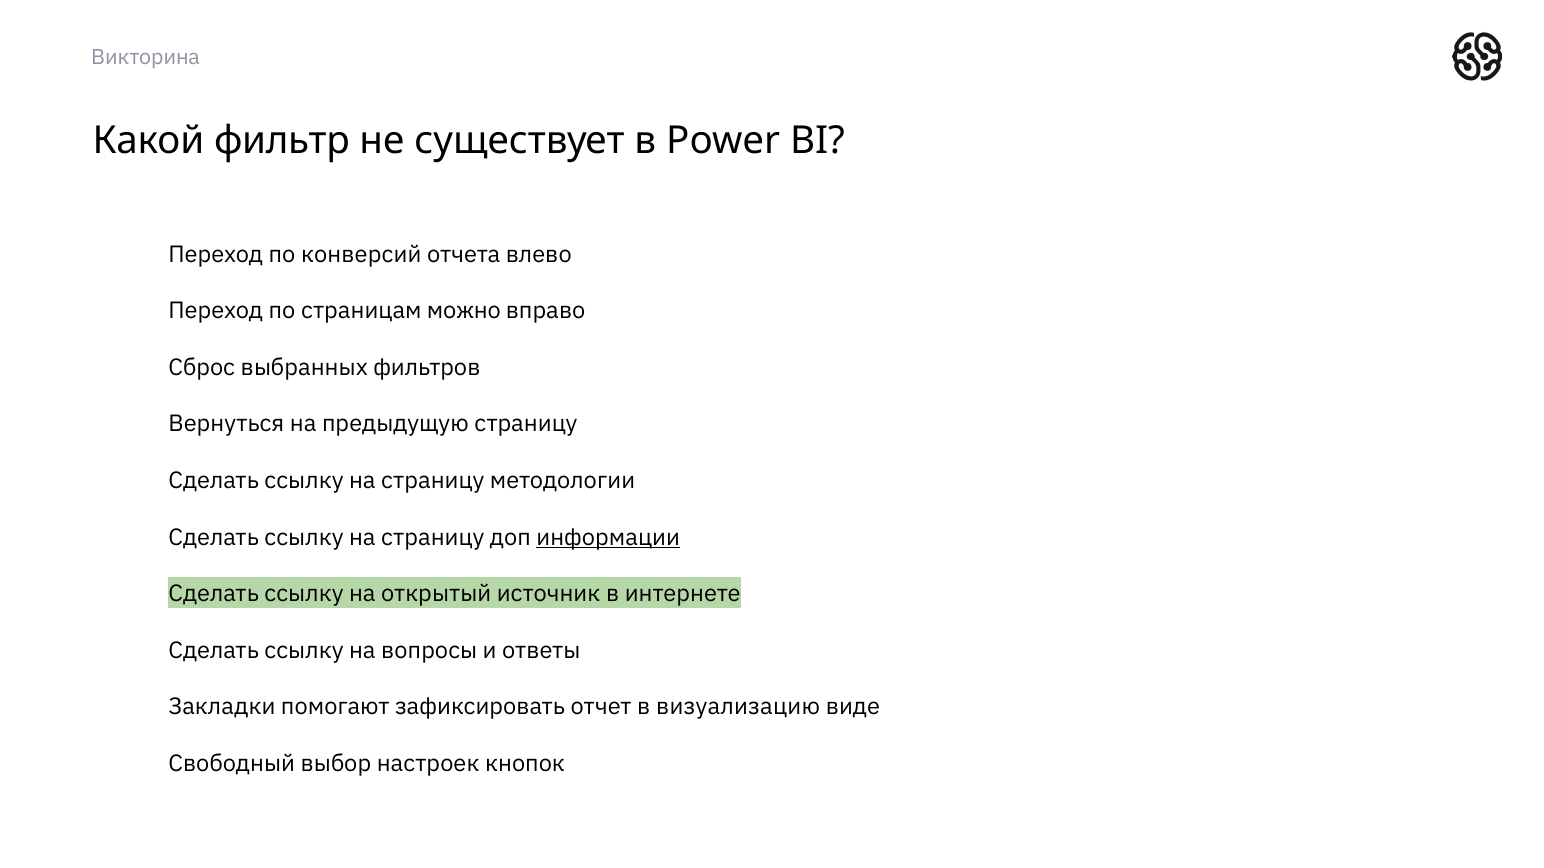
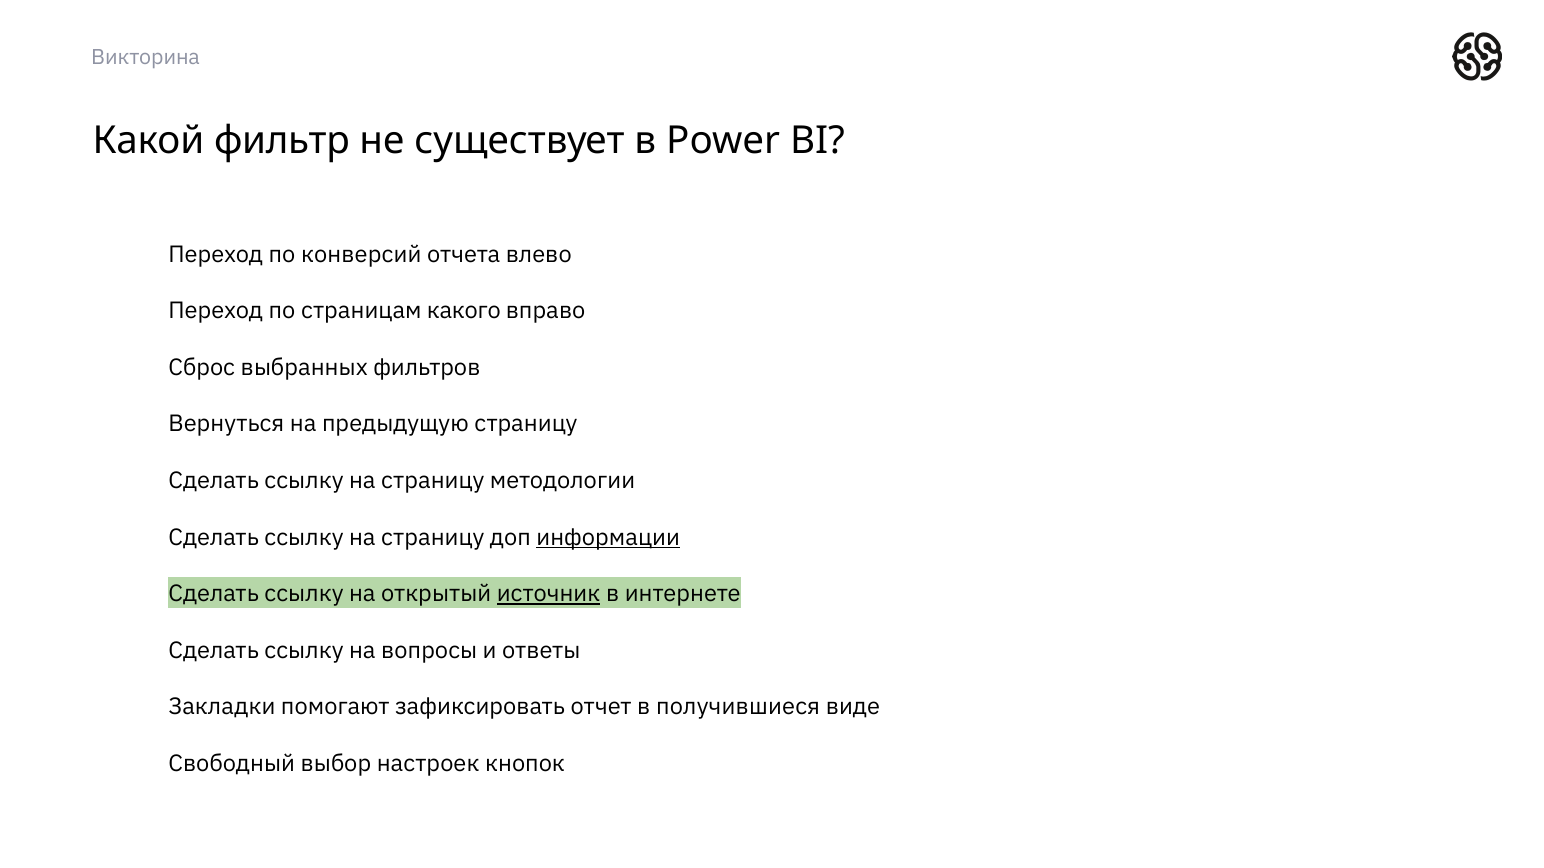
можно: можно -> какого (464, 311)
источник underline: none -> present (549, 594)
визуализацию: визуализацию -> получившиеся (738, 708)
